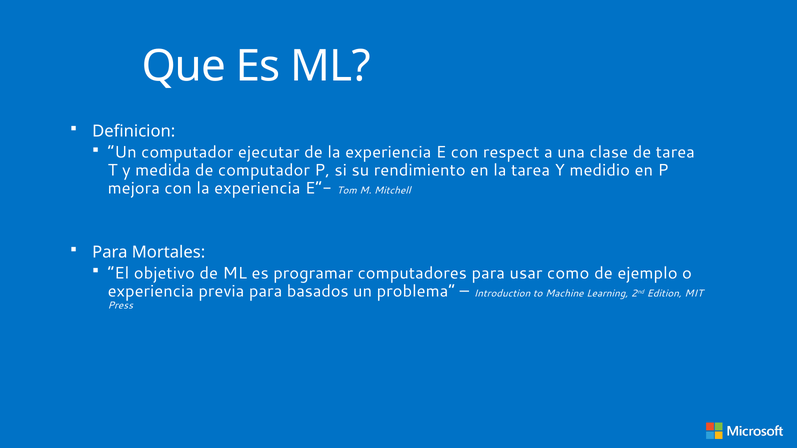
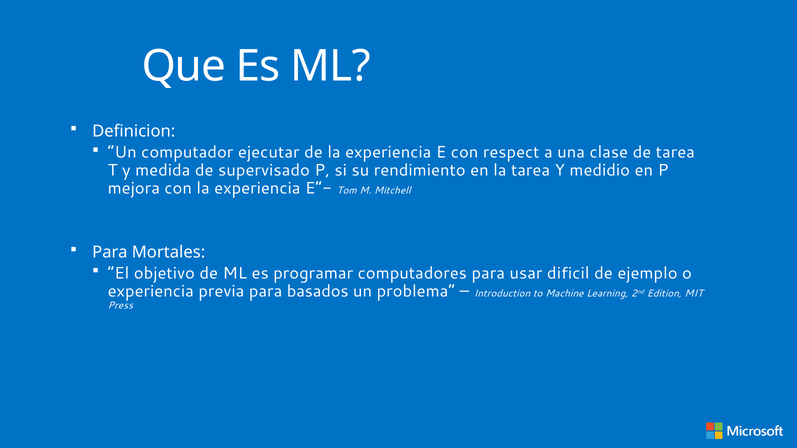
de computador: computador -> supervisado (264, 171)
como: como -> dificil (568, 273)
